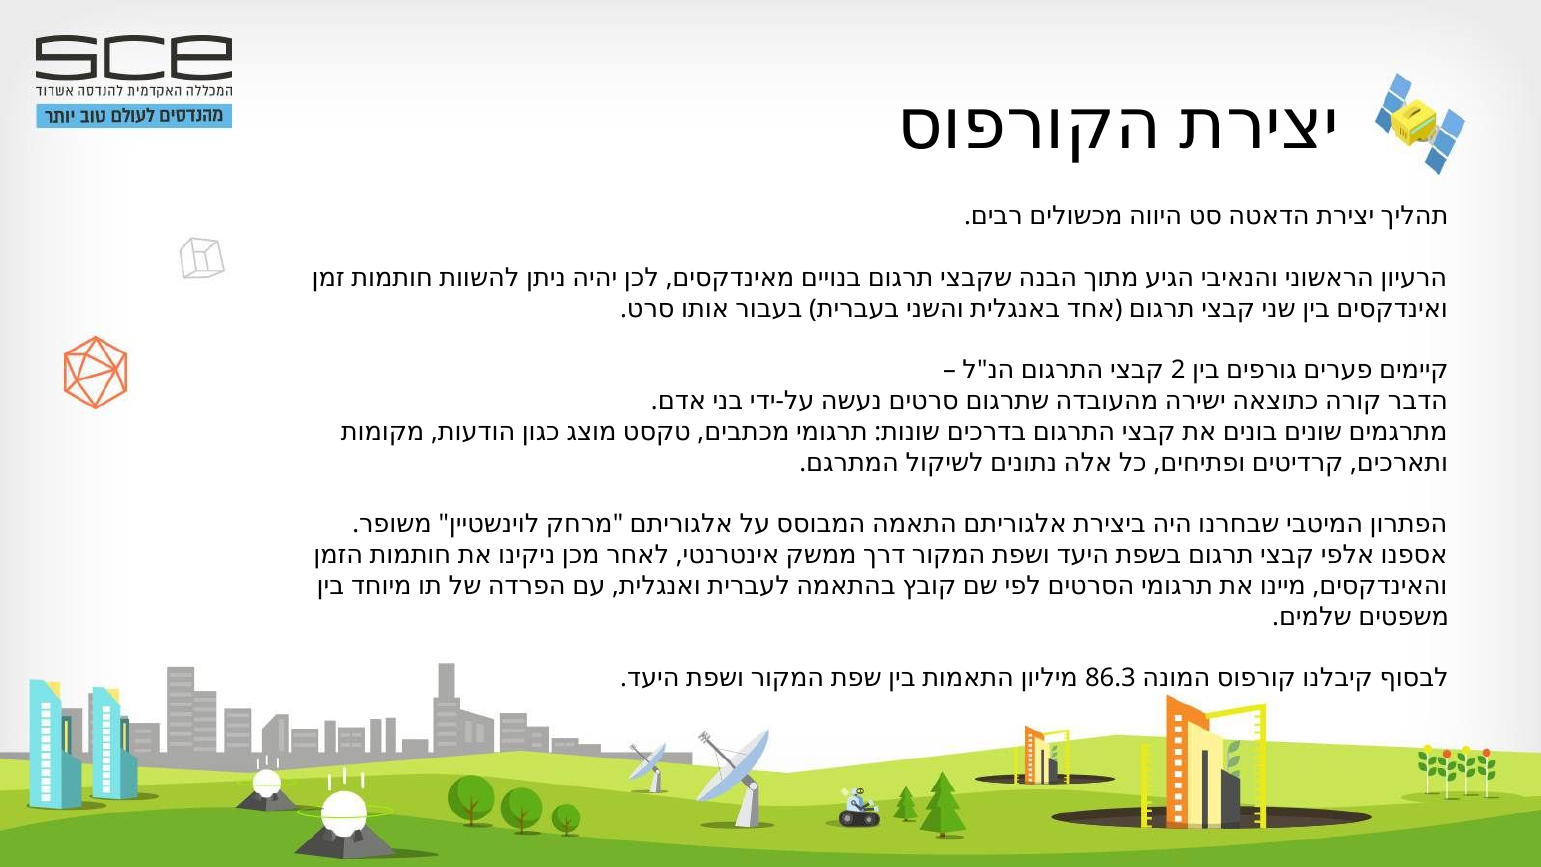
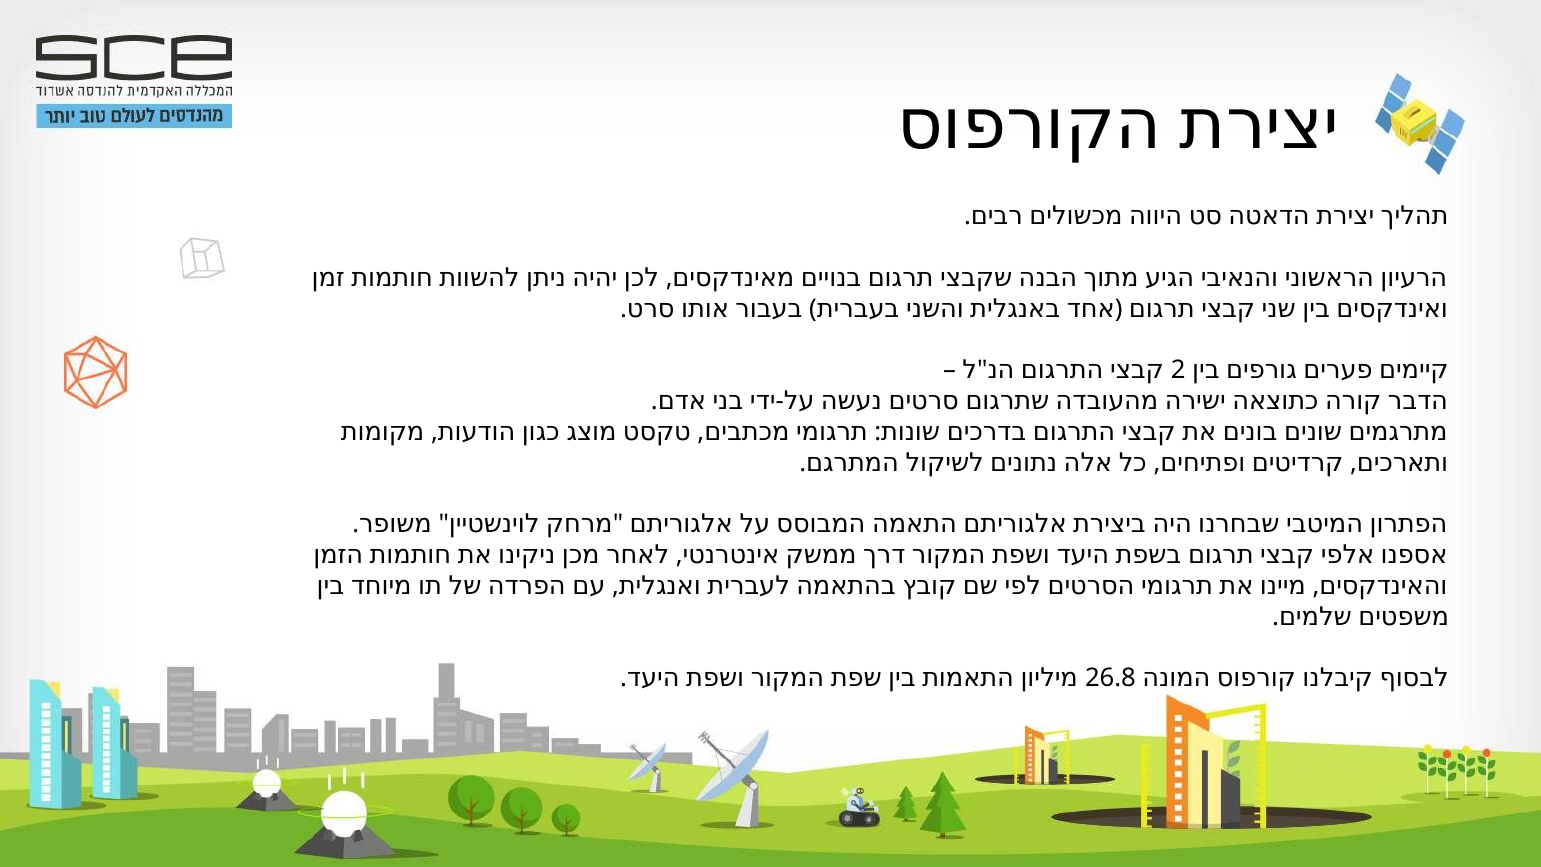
86.3: 86.3 -> 26.8 (1110, 678)
